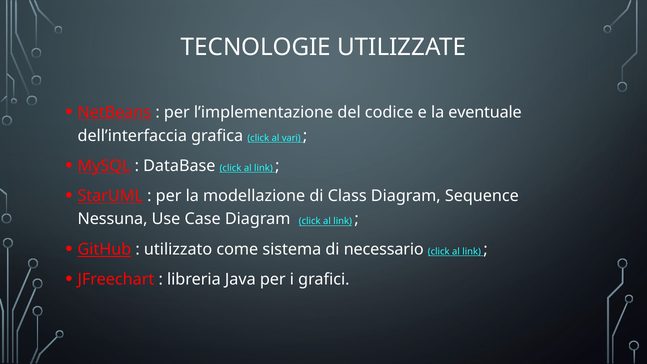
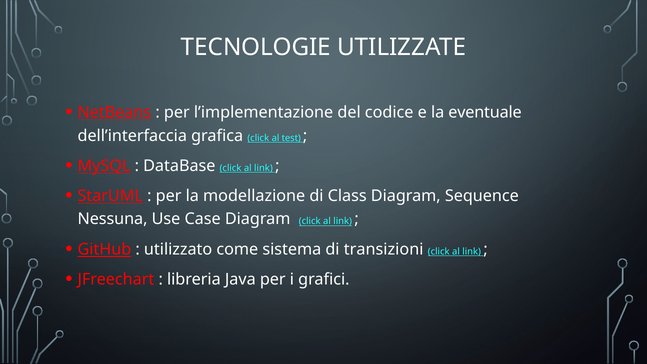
vari: vari -> test (291, 138)
necessario: necessario -> transizioni (384, 249)
